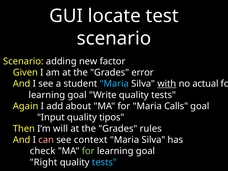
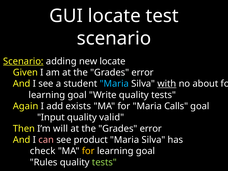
Scenario underline: none -> present (23, 61)
new factor: factor -> locate (113, 61)
actual: actual -> about (205, 84)
about: about -> exists (78, 106)
tipos: tipos -> valid (112, 117)
rules: rules -> error (151, 129)
context: context -> product (91, 140)
for colour: light green -> yellow (88, 151)
Right: Right -> Rules (44, 162)
tests colour: light blue -> light green (104, 162)
